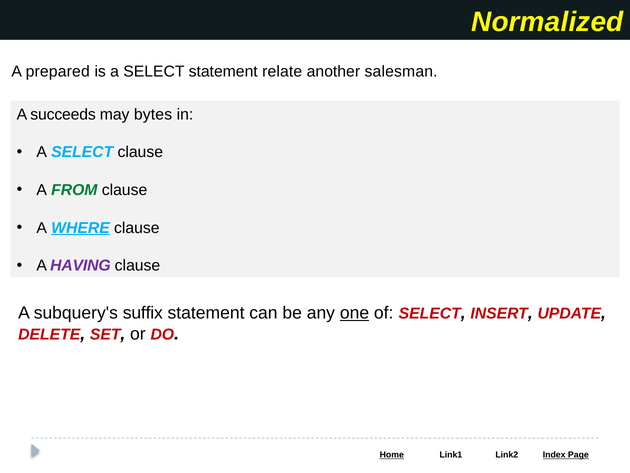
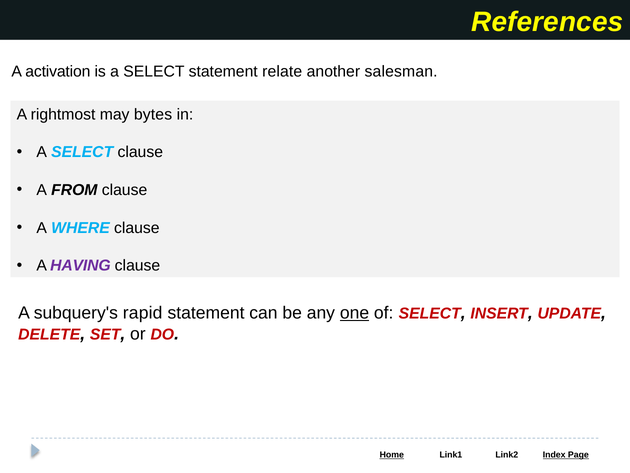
Normalized: Normalized -> References (547, 22)
prepared: prepared -> activation (58, 71)
succeeds: succeeds -> rightmost (63, 114)
FROM colour: green -> black (74, 190)
WHERE underline: present -> none (80, 228)
suffix: suffix -> rapid (143, 313)
